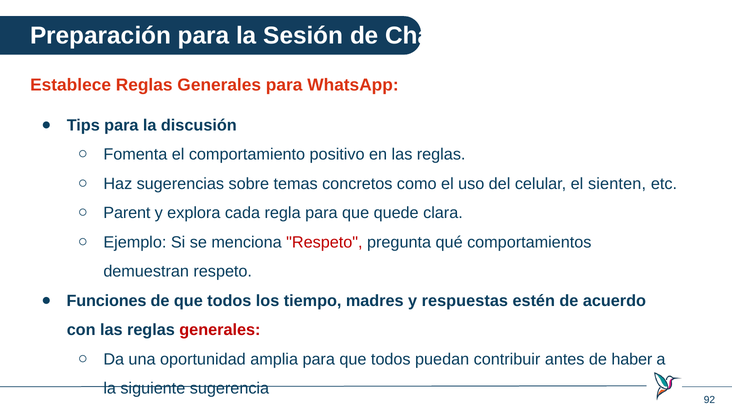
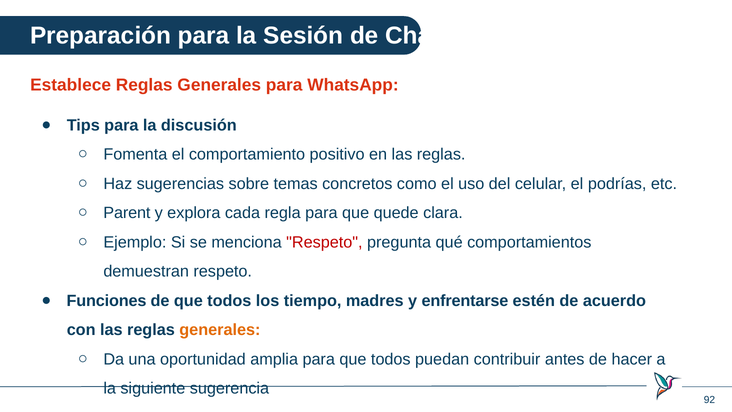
sienten: sienten -> podrías (617, 184)
respuestas: respuestas -> enfrentarse (465, 301)
generales colour: red -> orange (220, 330)
haber: haber -> hacer (632, 359)
